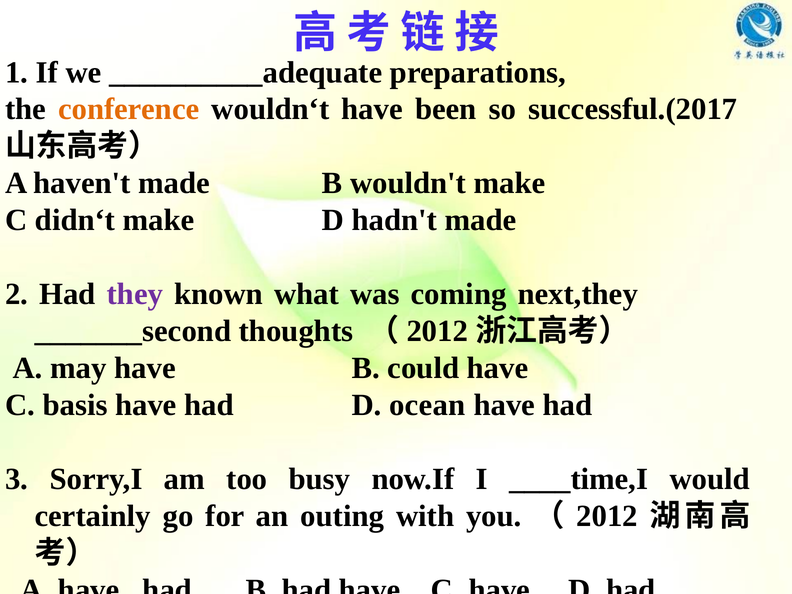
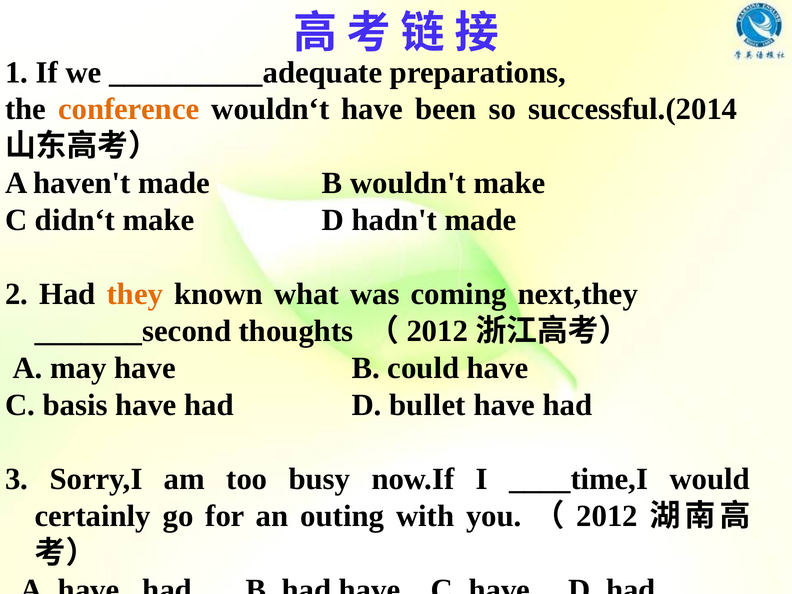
successful.(2017: successful.(2017 -> successful.(2014 (633, 109)
they colour: purple -> orange (135, 294)
ocean: ocean -> bullet (427, 405)
